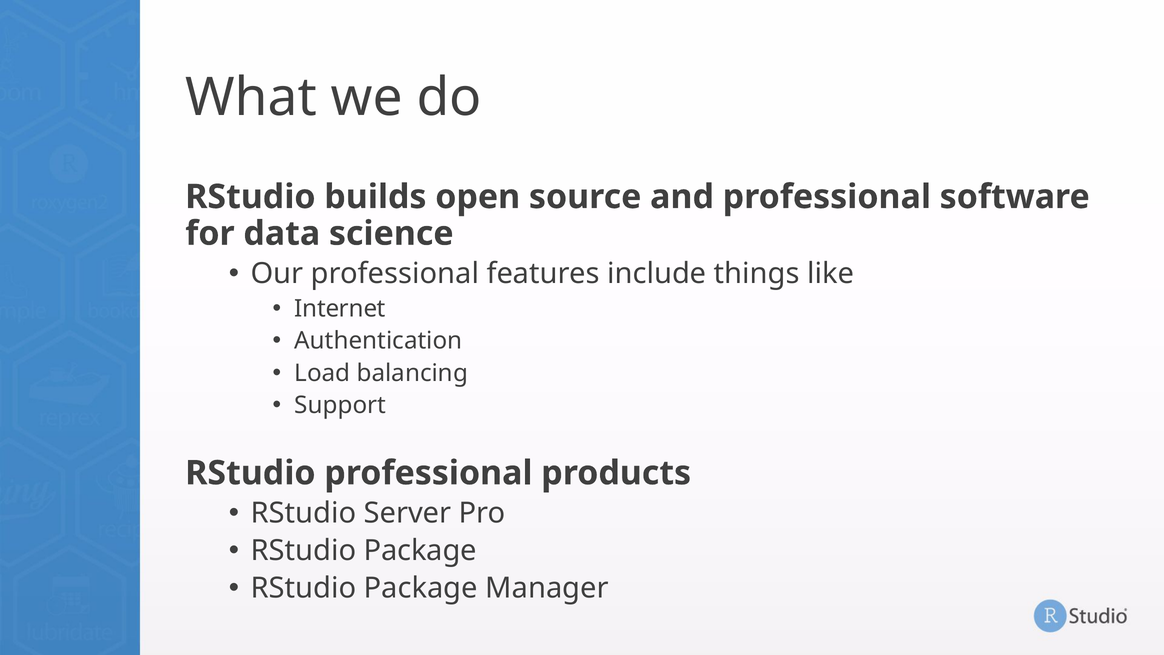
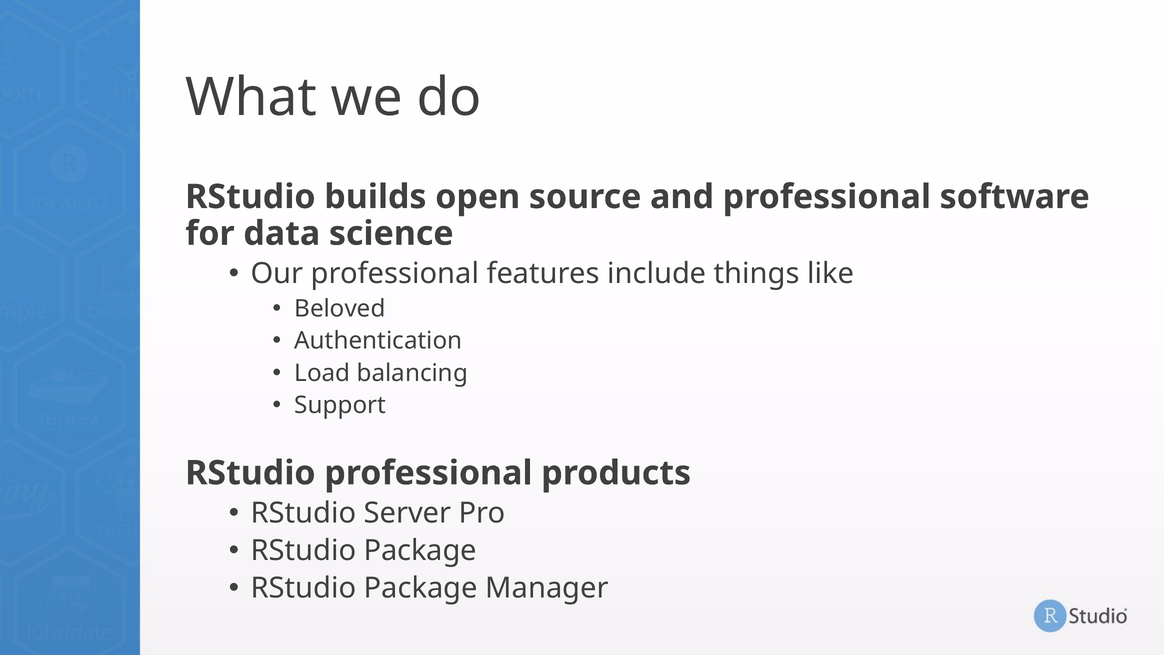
Internet: Internet -> Beloved (340, 308)
